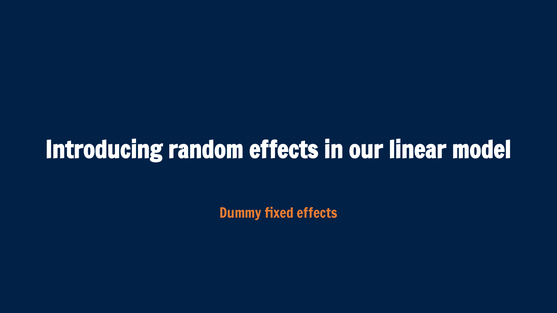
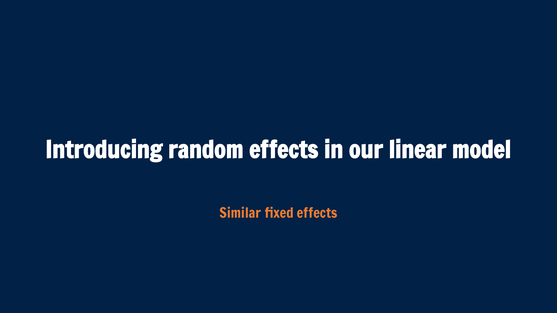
Dummy: Dummy -> Similar (240, 214)
